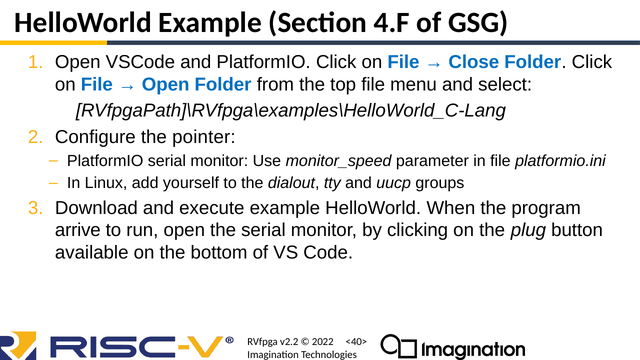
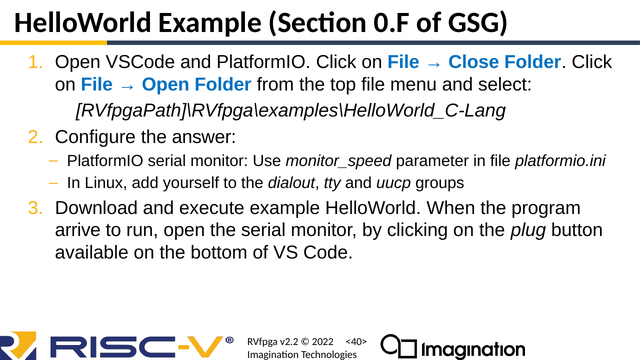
4.F: 4.F -> 0.F (392, 23)
pointer: pointer -> answer (204, 137)
